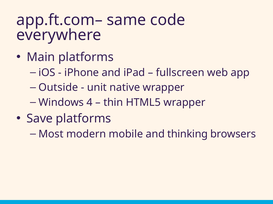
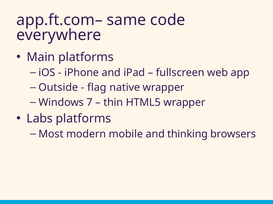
unit: unit -> flag (97, 88)
4: 4 -> 7 (90, 103)
Save: Save -> Labs (40, 119)
